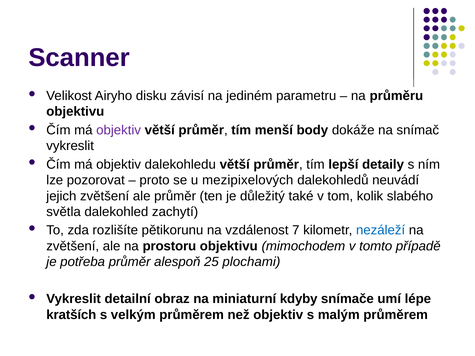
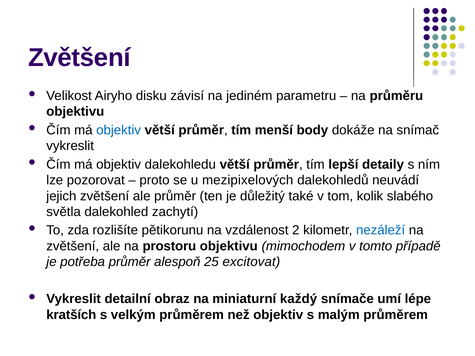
Scanner: Scanner -> Zvětšení (79, 58)
objektiv colour: purple -> blue (119, 130)
7: 7 -> 2 (296, 230)
plochami: plochami -> excitovat (251, 262)
kdyby: kdyby -> každý (299, 299)
